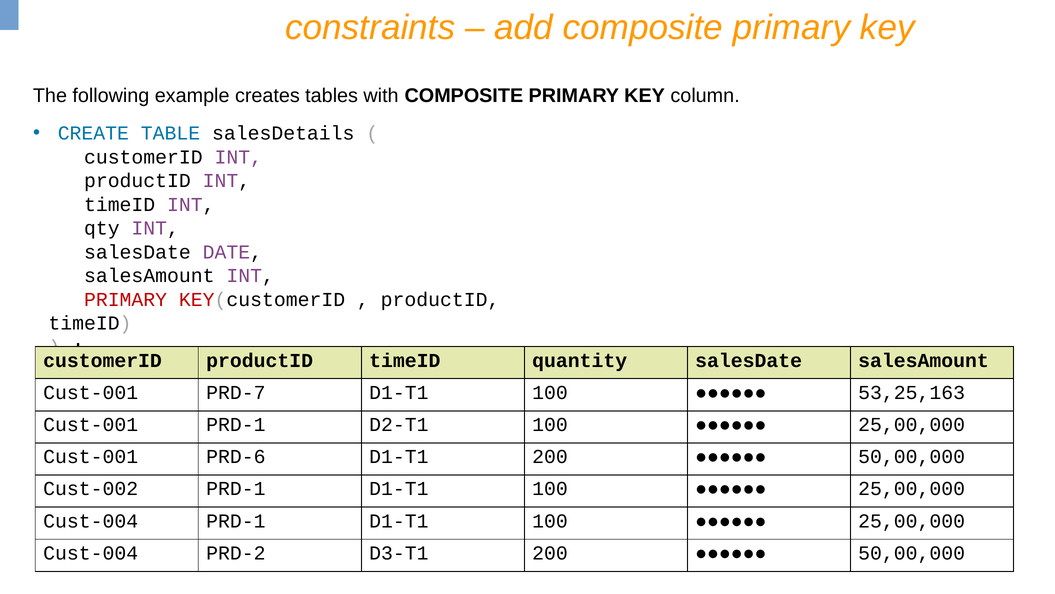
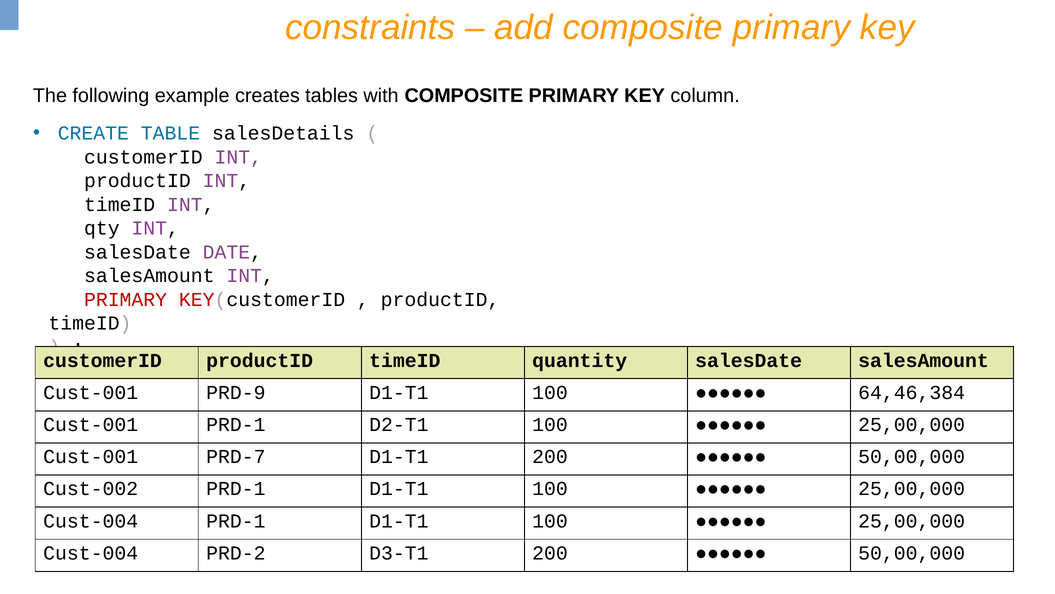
PRD-7: PRD-7 -> PRD-9 (236, 392)
53,25,163: 53,25,163 -> 64,46,384 (912, 392)
PRD-6: PRD-6 -> PRD-7 (236, 456)
